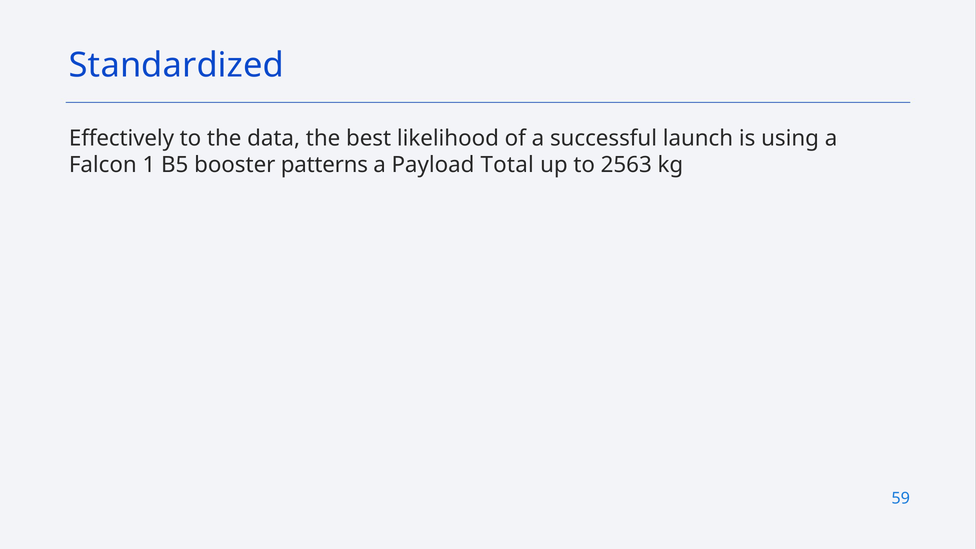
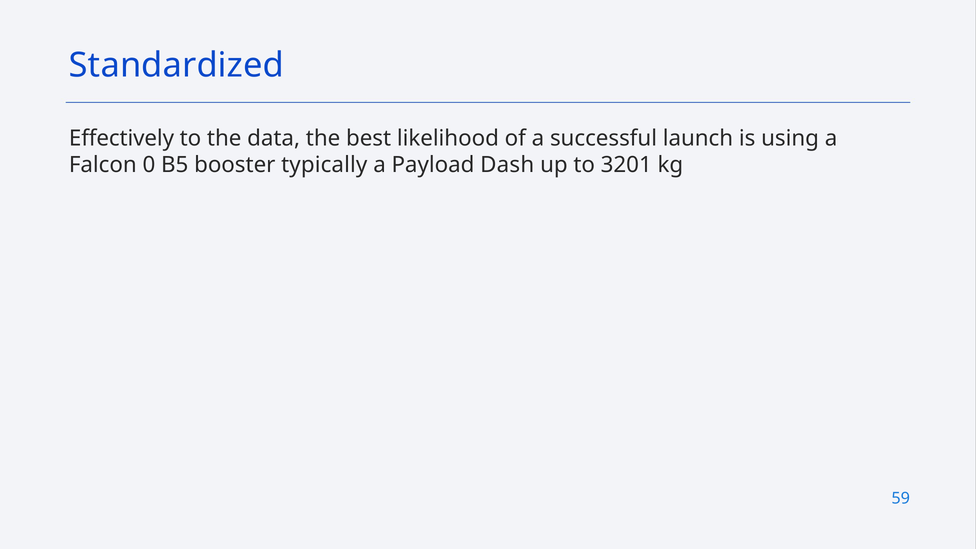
1: 1 -> 0 (149, 165)
patterns: patterns -> typically (324, 165)
Total: Total -> Dash (507, 165)
2563: 2563 -> 3201 (626, 165)
